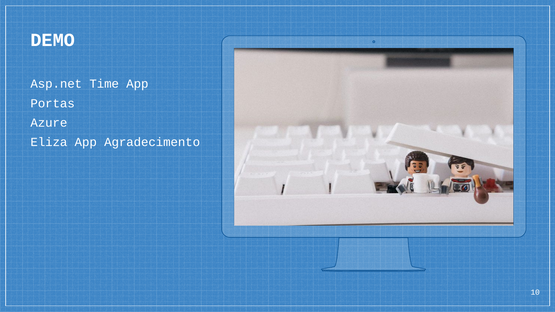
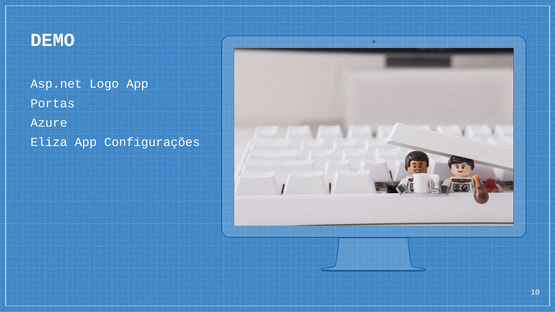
Time: Time -> Logo (104, 84)
Agradecimento: Agradecimento -> Configurações (152, 142)
